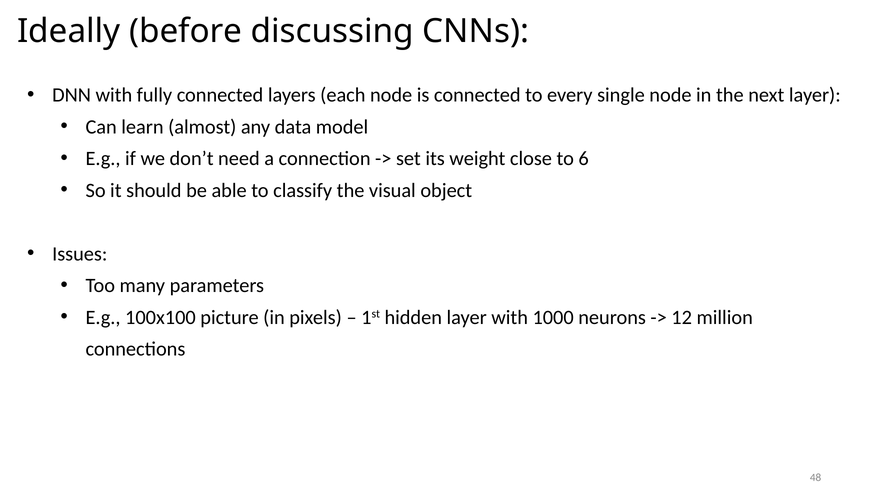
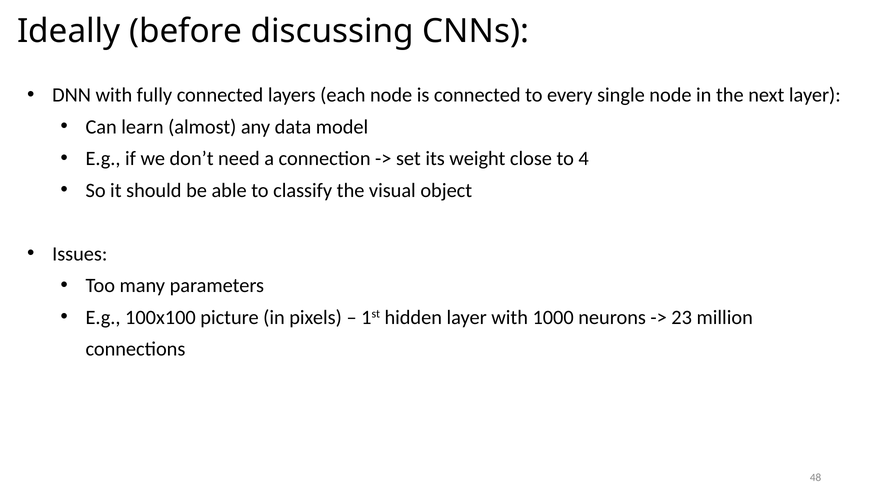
6: 6 -> 4 (584, 159)
12: 12 -> 23 (682, 317)
